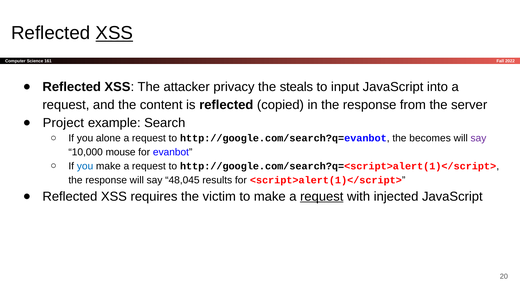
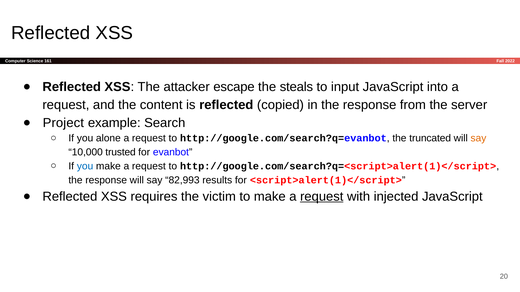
XSS underline: present -> none (114, 33)
privacy: privacy -> escape (234, 87)
becomes: becomes -> truncated (430, 139)
say colour: purple -> orange (478, 139)
mouse: mouse -> trusted (121, 152)
48,045: 48,045 -> 82,993 (182, 180)
